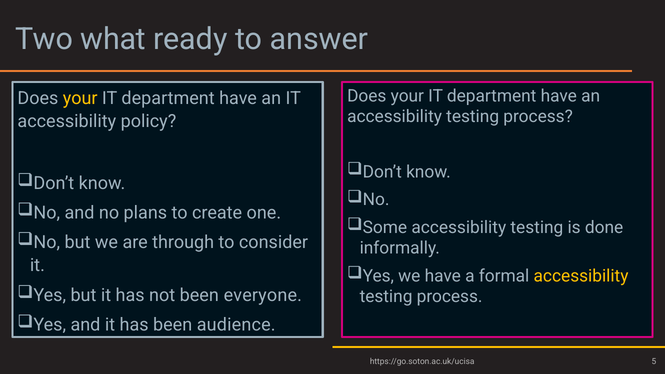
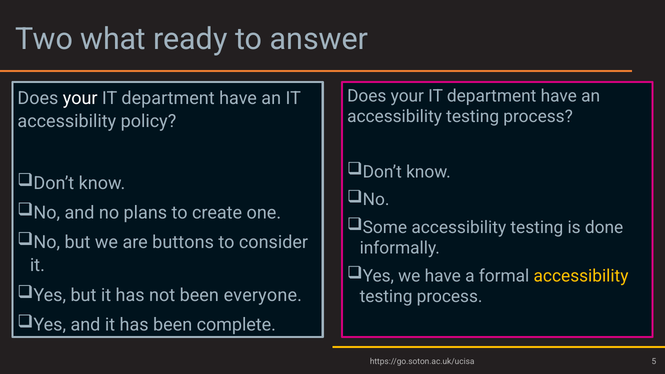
your colour: yellow -> white (80, 98)
through: through -> buttons (183, 242)
audience: audience -> complete (236, 325)
